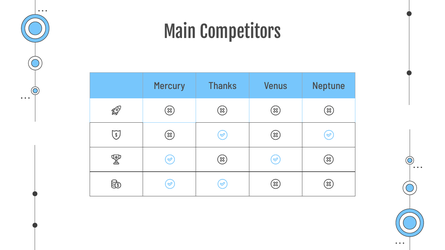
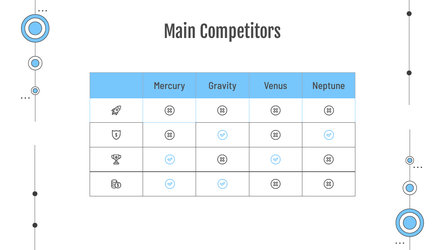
Thanks: Thanks -> Gravity (222, 86)
